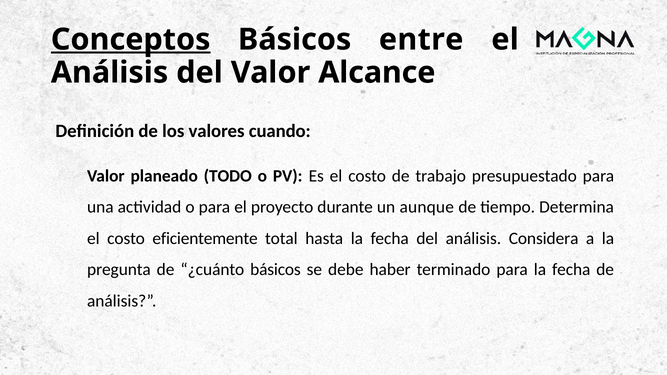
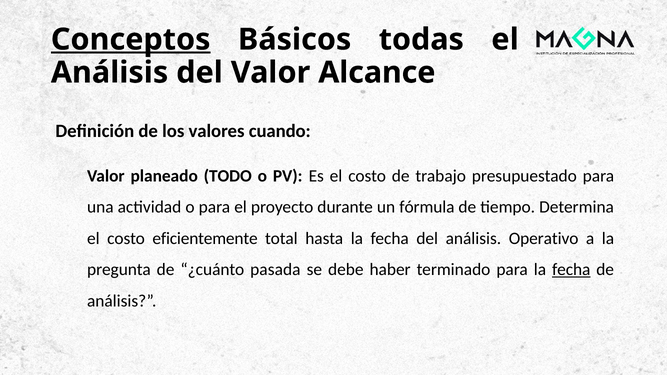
entre: entre -> todas (421, 40)
aunque: aunque -> fórmula (427, 207)
Considera: Considera -> Operativo (544, 239)
¿cuánto básicos: básicos -> pasada (275, 270)
fecha underline: none -> present (571, 270)
